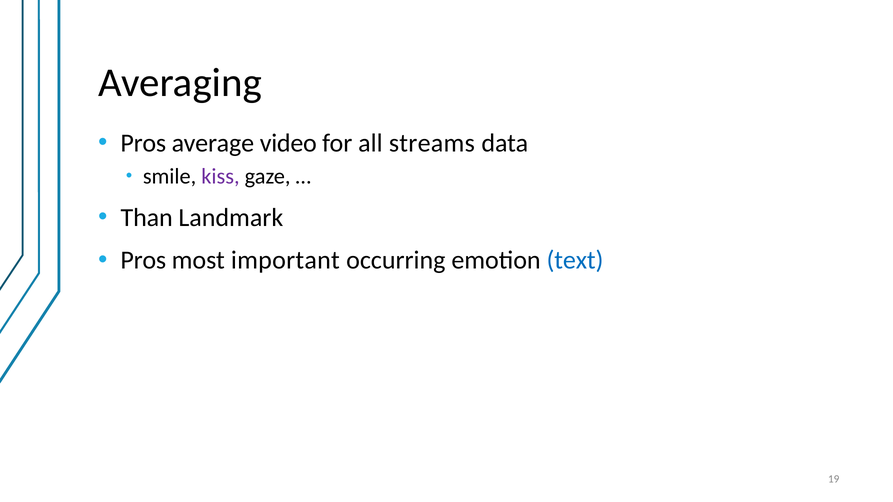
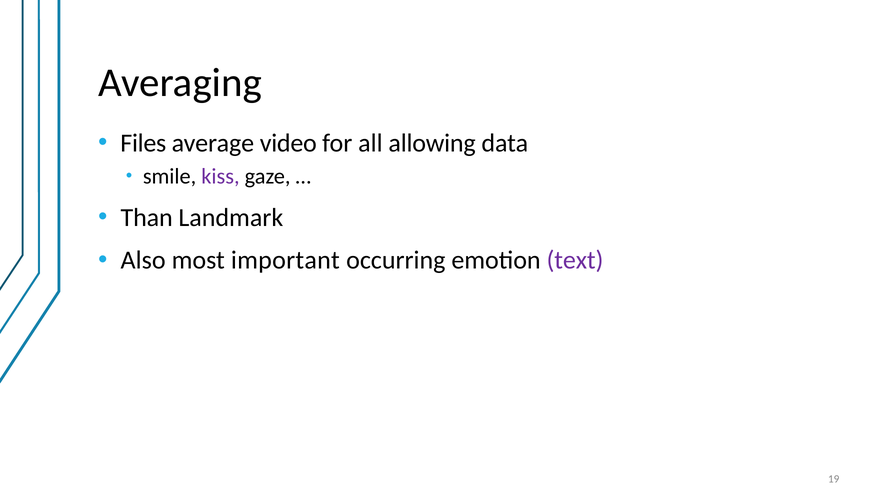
Pros: Pros -> Files (143, 143)
streams: streams -> allowing (432, 143)
Pros: Pros -> Also (143, 261)
text colour: blue -> purple (575, 261)
